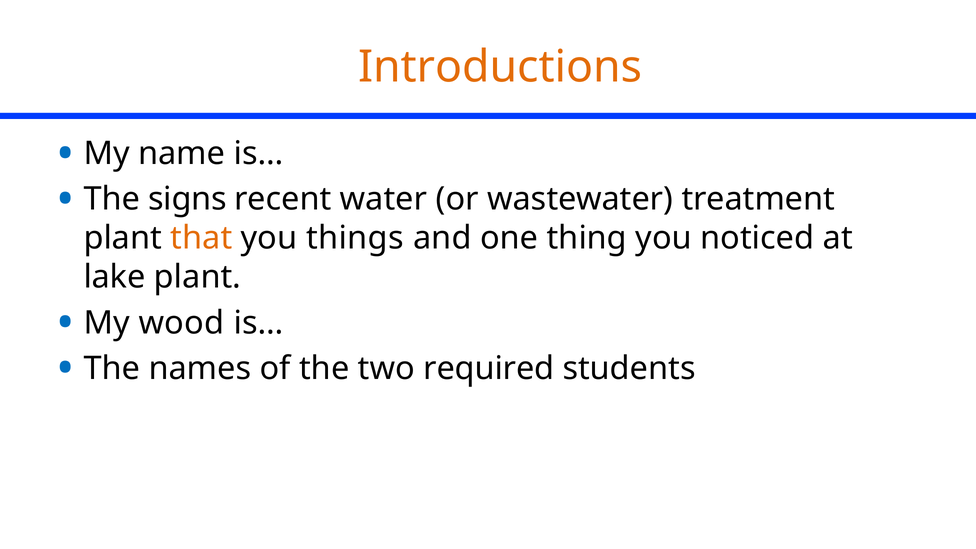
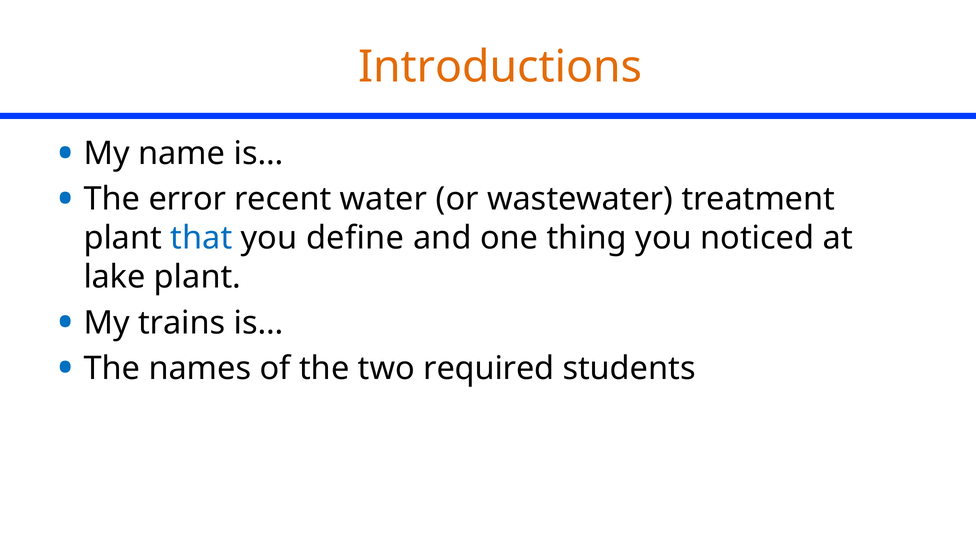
signs: signs -> error (187, 199)
that colour: orange -> blue (201, 238)
things: things -> define (355, 238)
wood: wood -> trains (182, 323)
